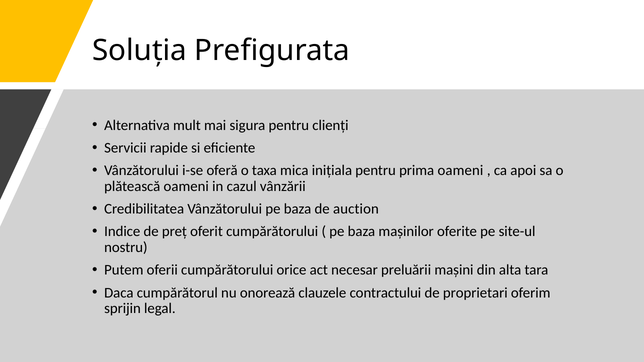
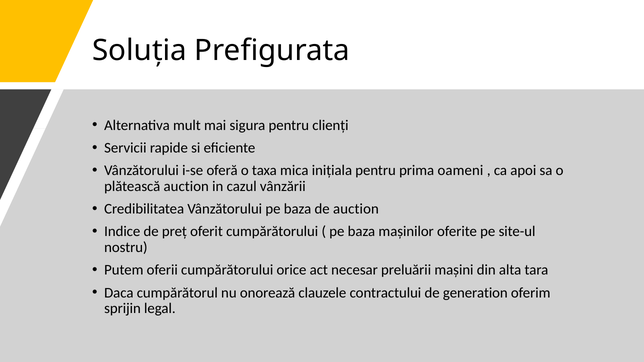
plătească oameni: oameni -> auction (186, 186)
proprietari: proprietari -> generation (475, 293)
